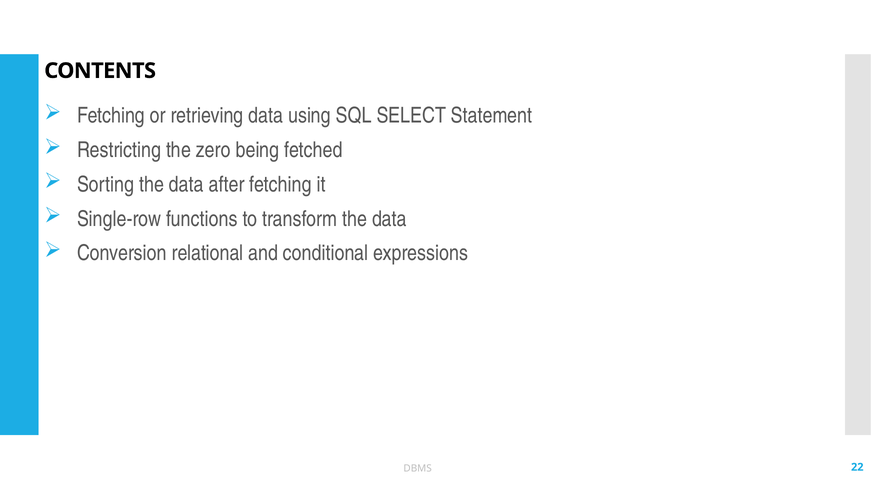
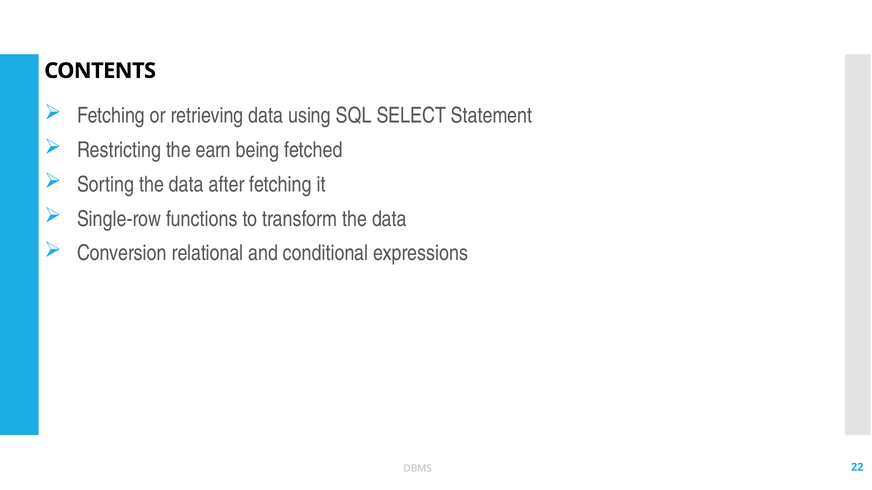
zero: zero -> earn (213, 150)
